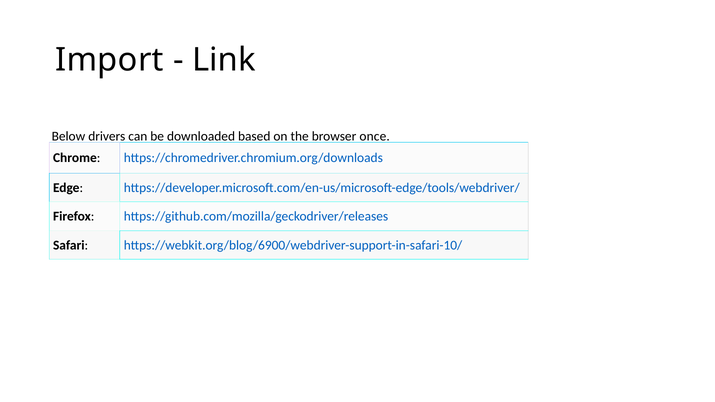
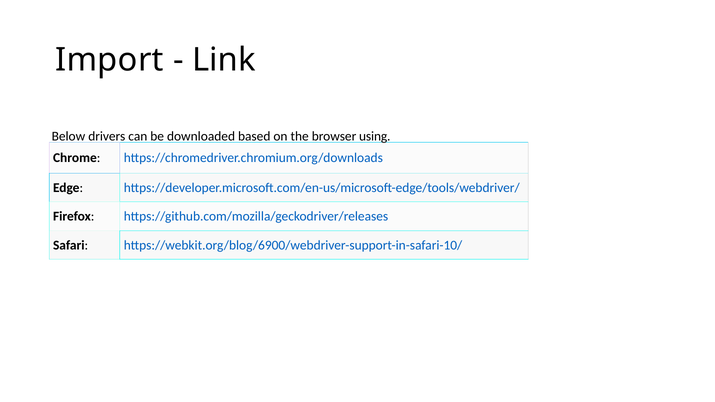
once: once -> using (375, 136)
